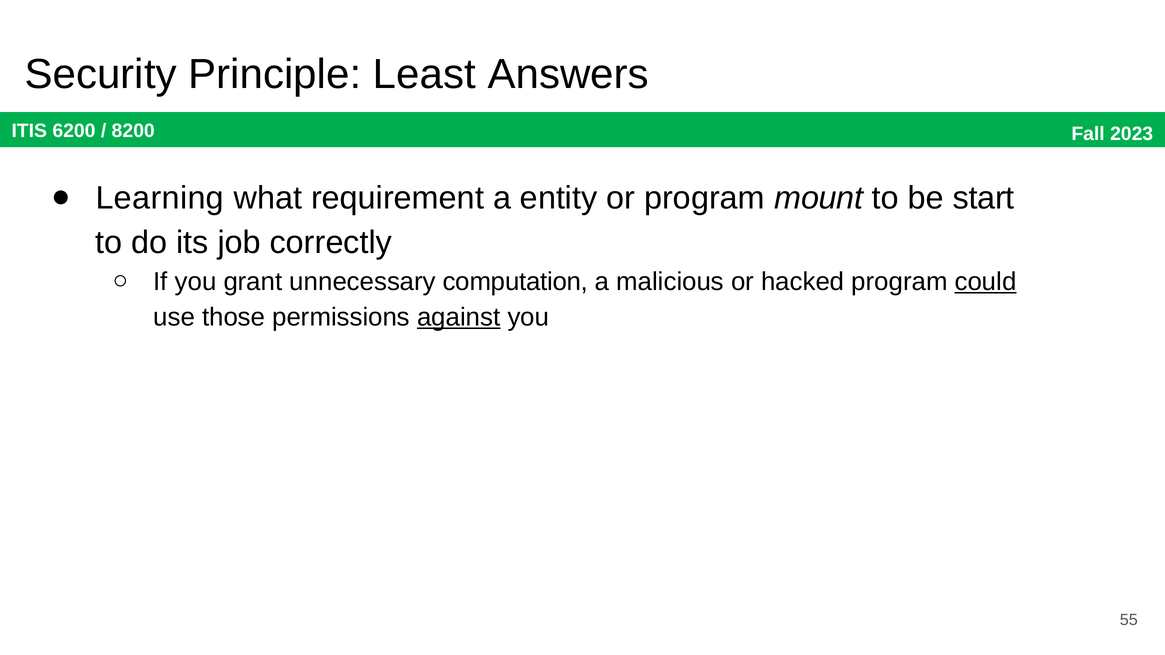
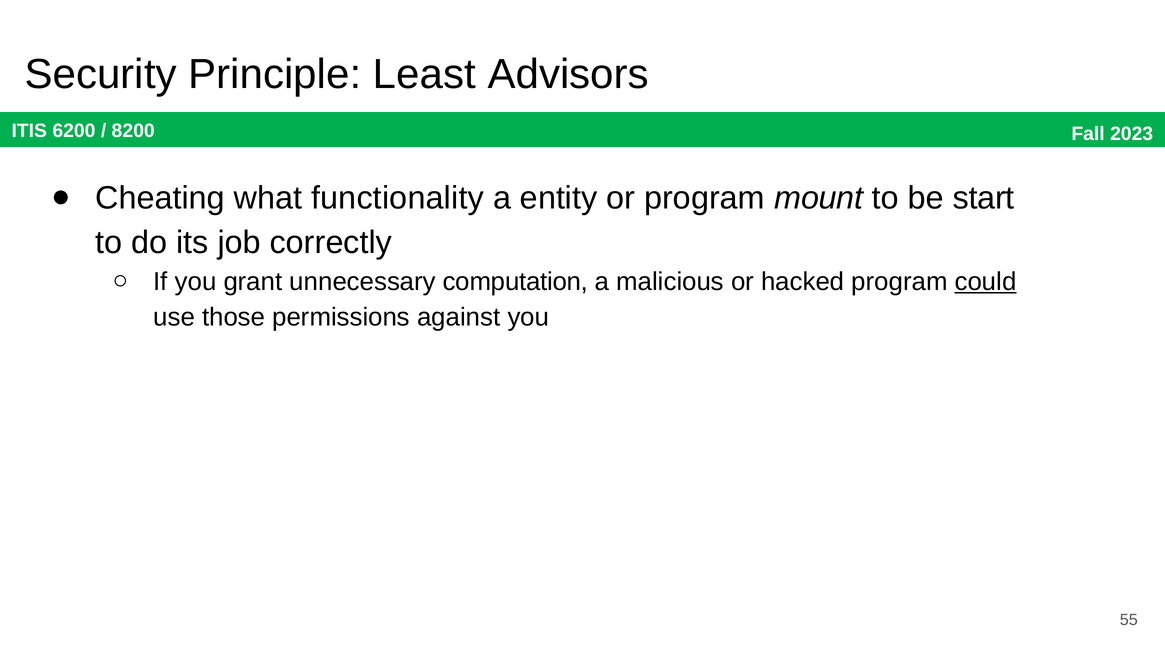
Answers: Answers -> Advisors (568, 74)
Learning: Learning -> Cheating (160, 198)
requirement: requirement -> functionality (397, 198)
against underline: present -> none (459, 317)
